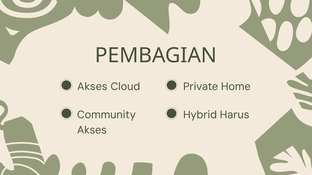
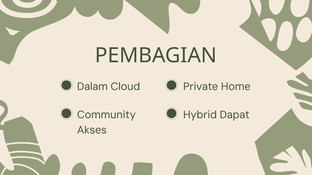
Akses: Akses -> Dalam (92, 87)
Harus: Harus -> Dapat (235, 115)
